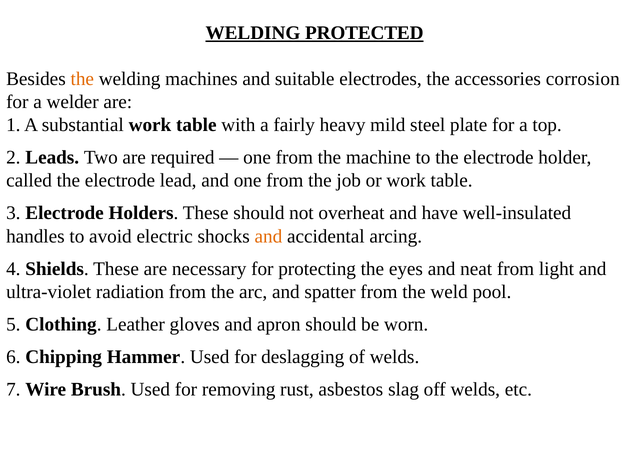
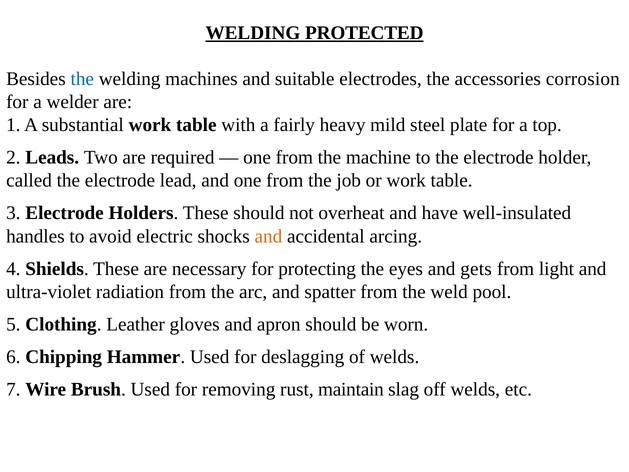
the colour: orange -> blue (82, 79)
neat: neat -> gets (476, 269)
asbestos: asbestos -> maintain (351, 389)
